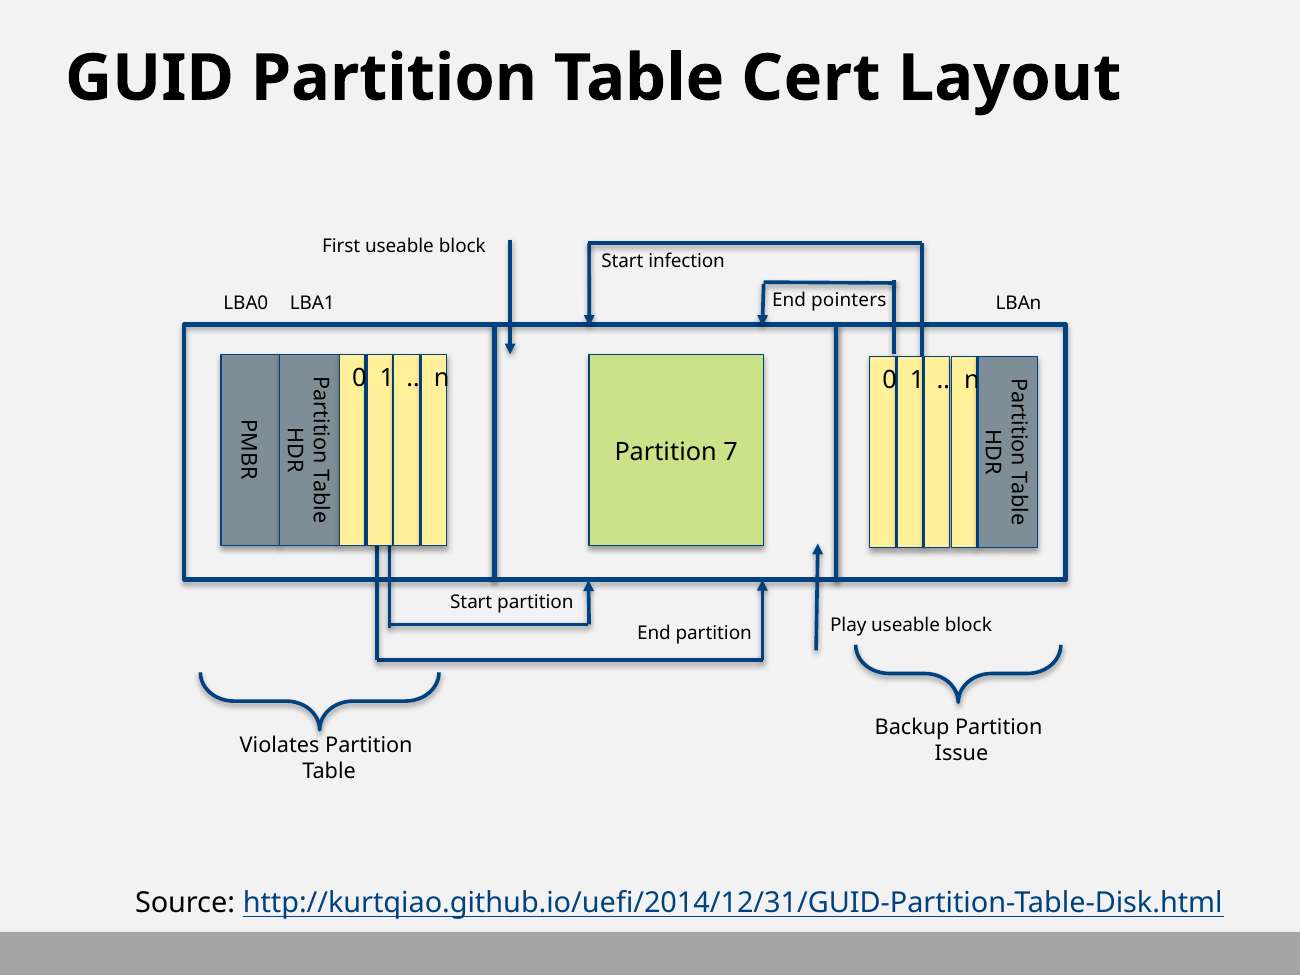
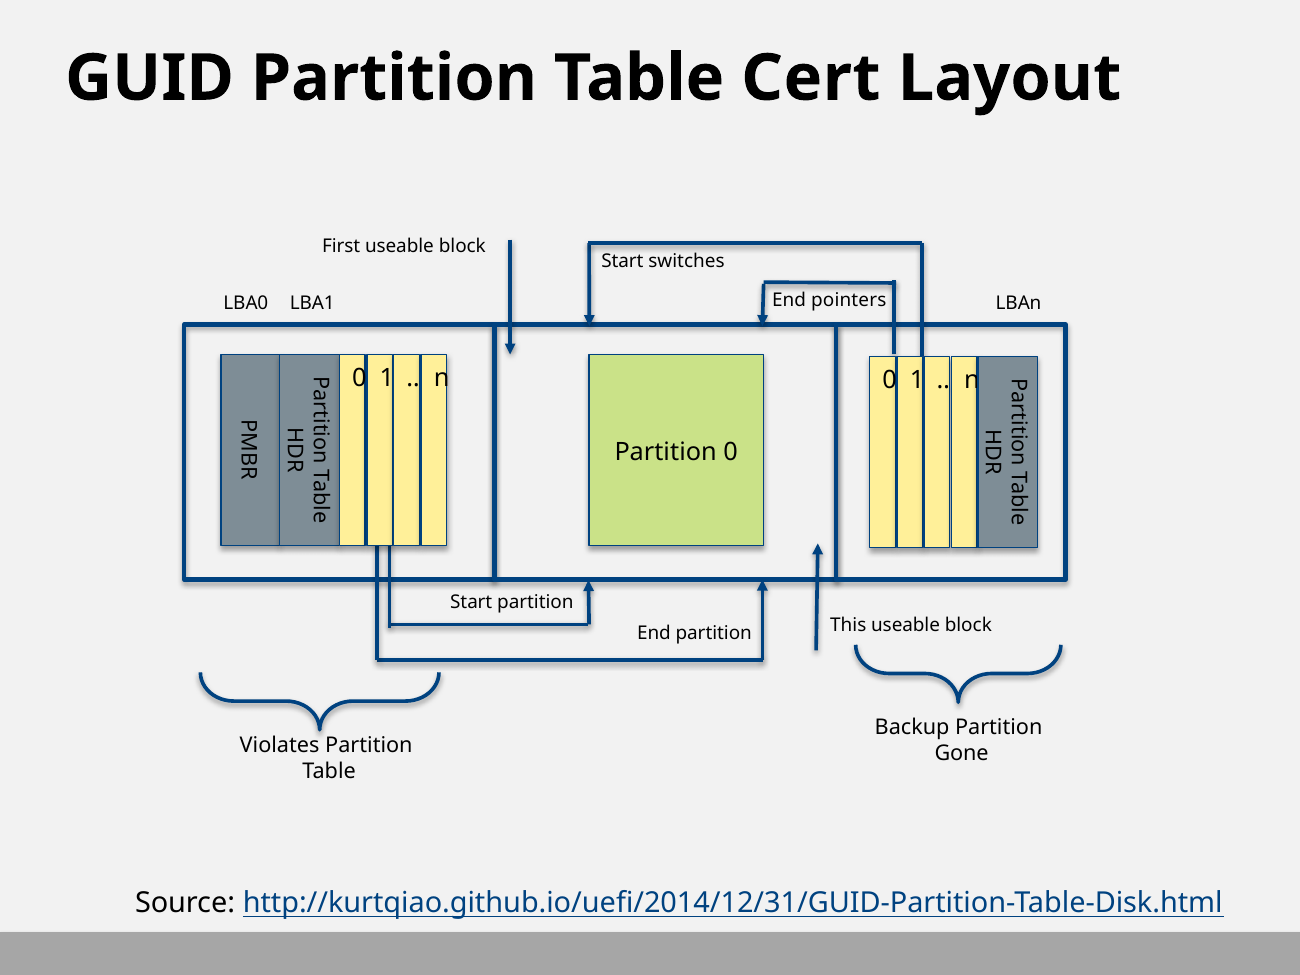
infection: infection -> switches (686, 261)
Partition 7: 7 -> 0 (731, 452)
Play: Play -> This (848, 625)
Issue: Issue -> Gone (962, 754)
